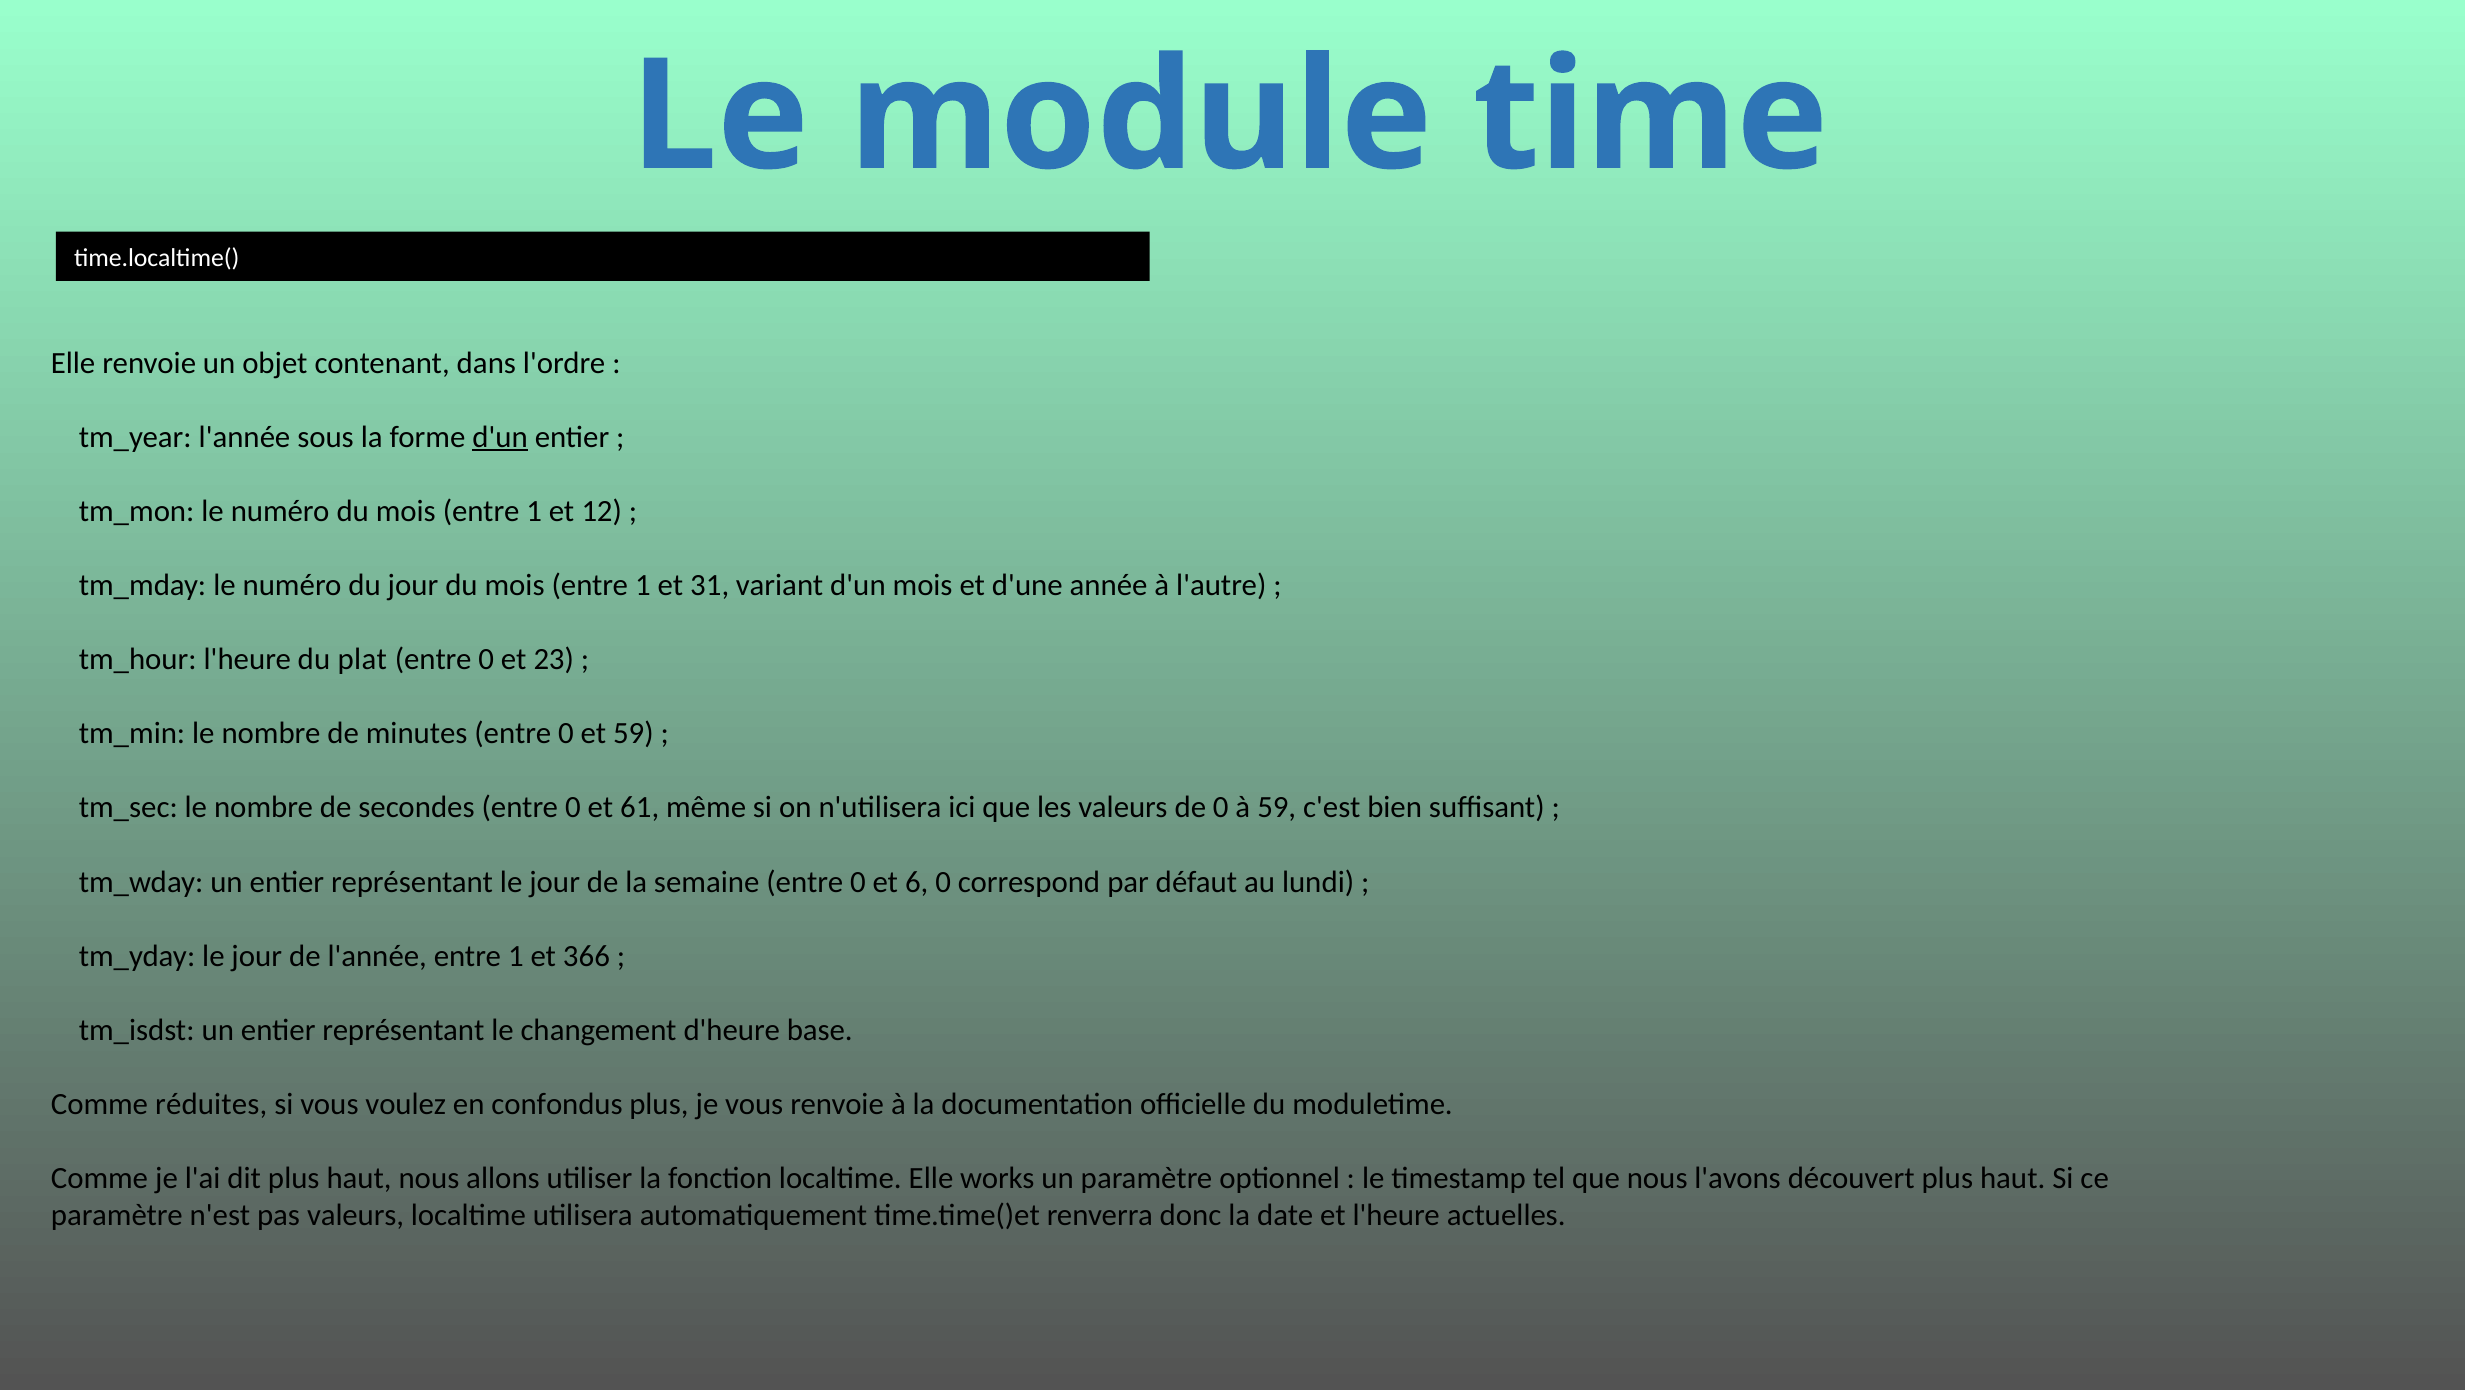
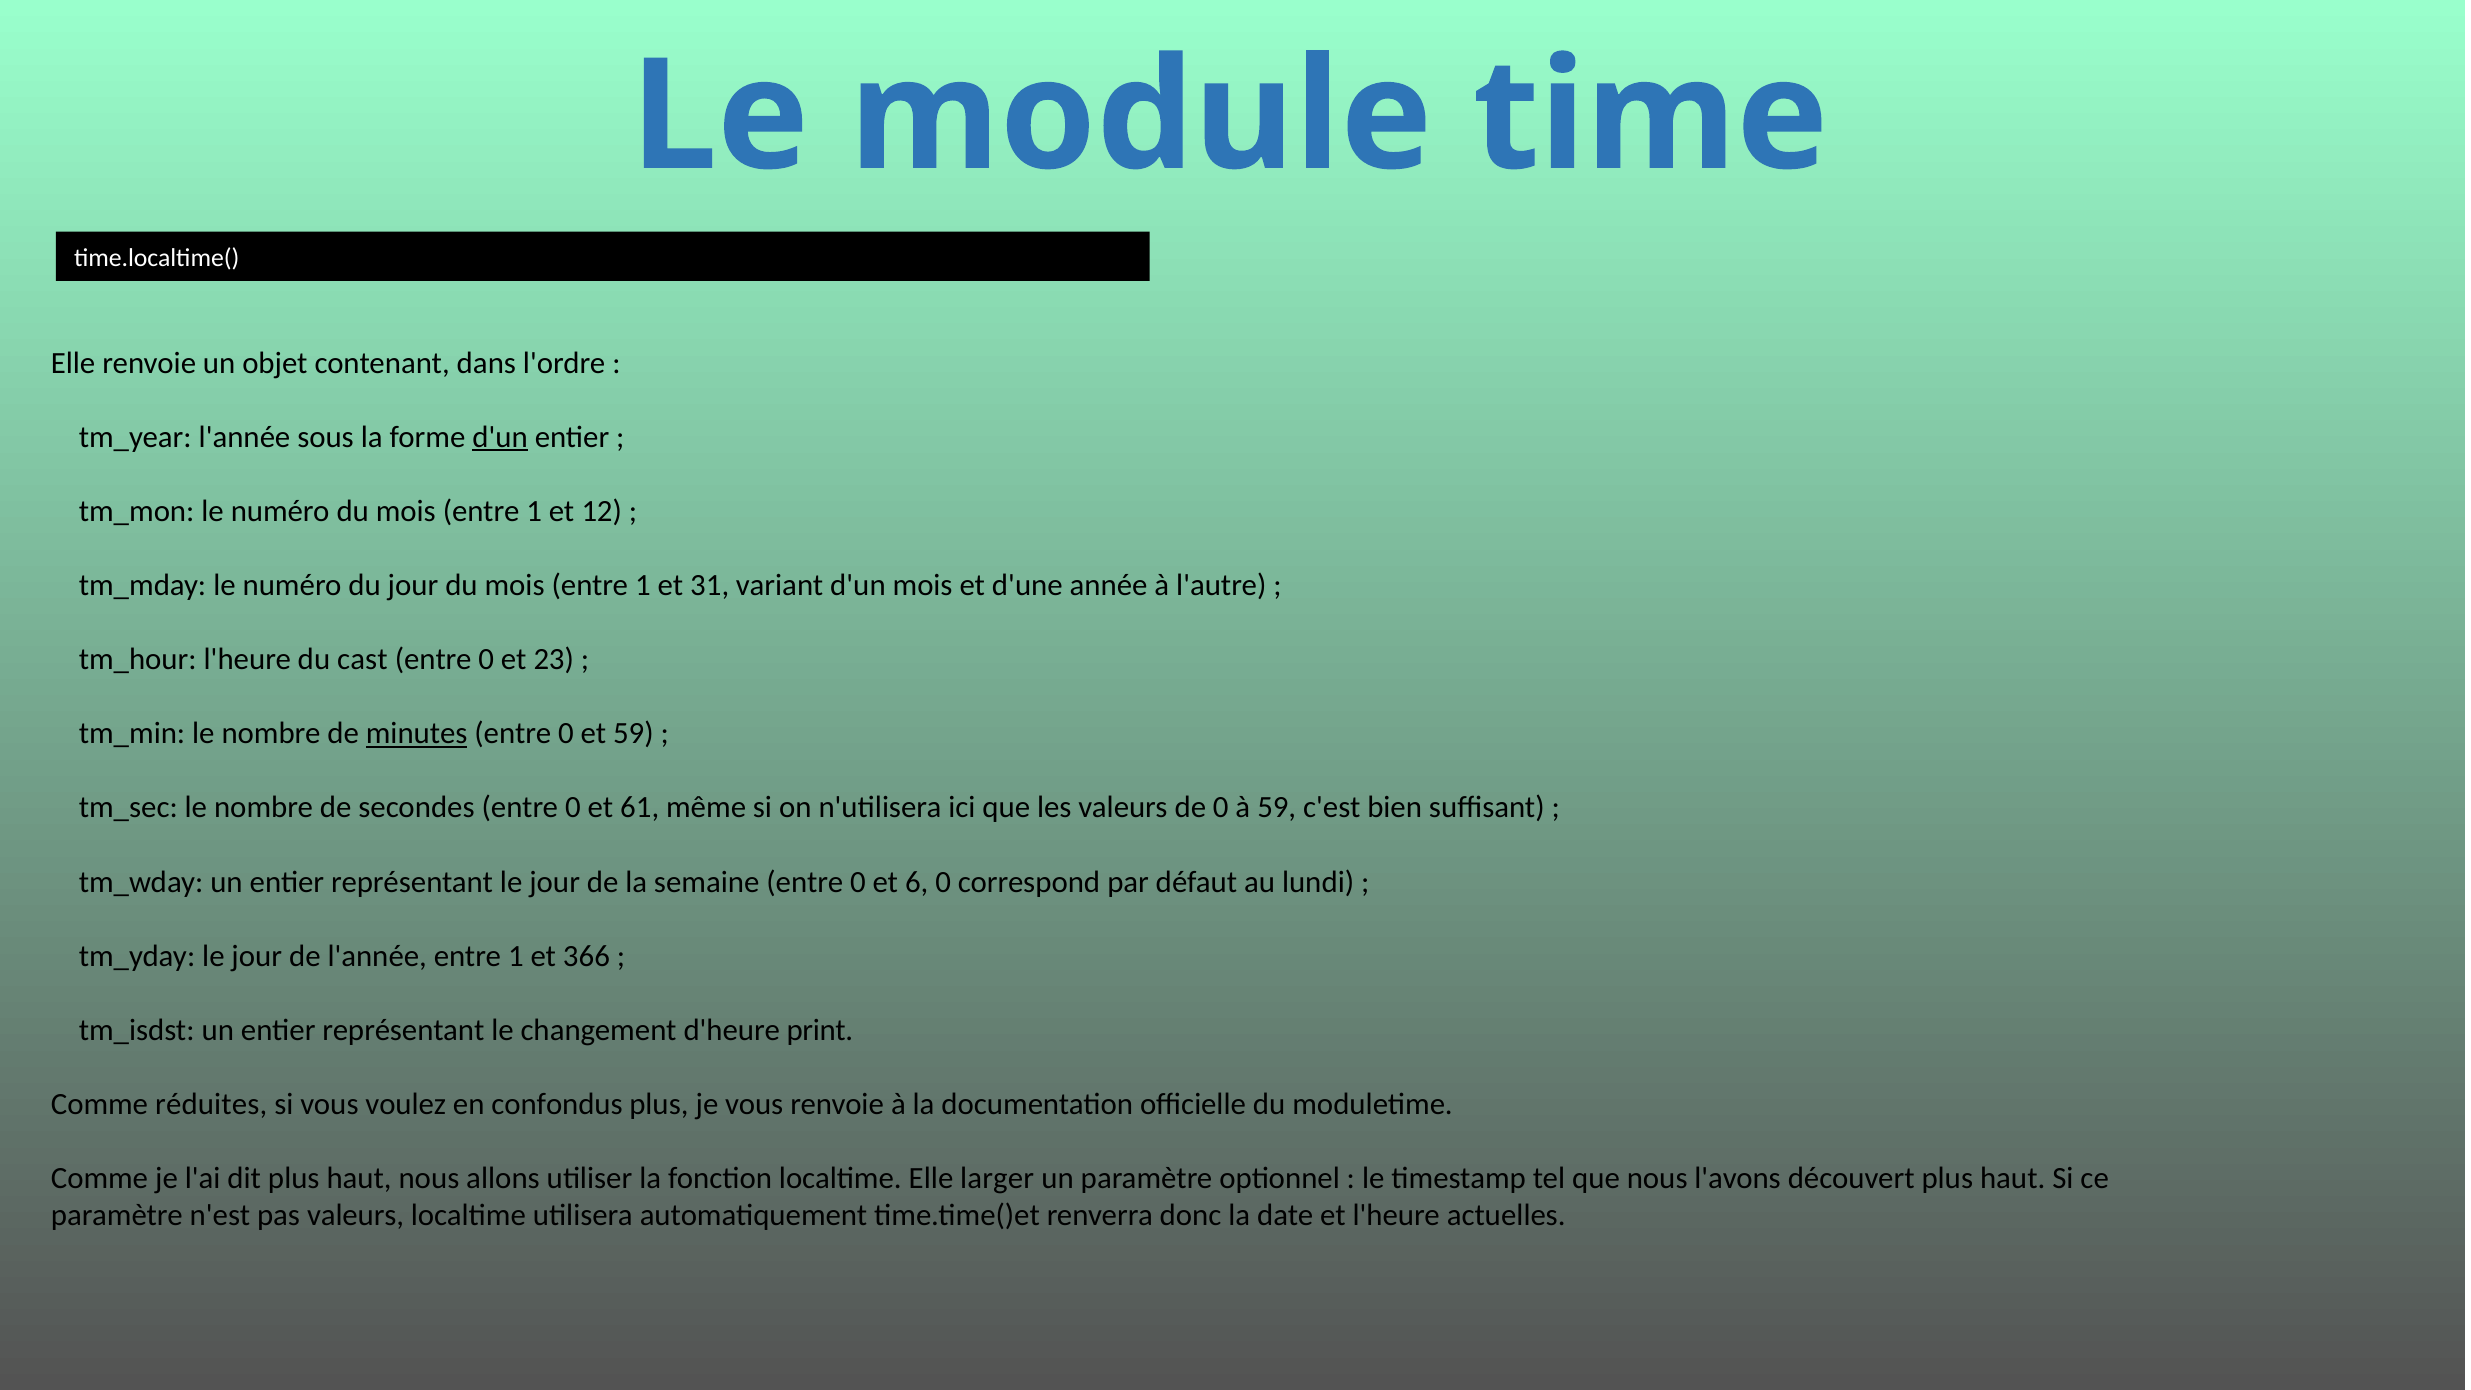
plat: plat -> cast (362, 659)
minutes underline: none -> present (417, 734)
base: base -> print (820, 1030)
works: works -> larger (997, 1178)
